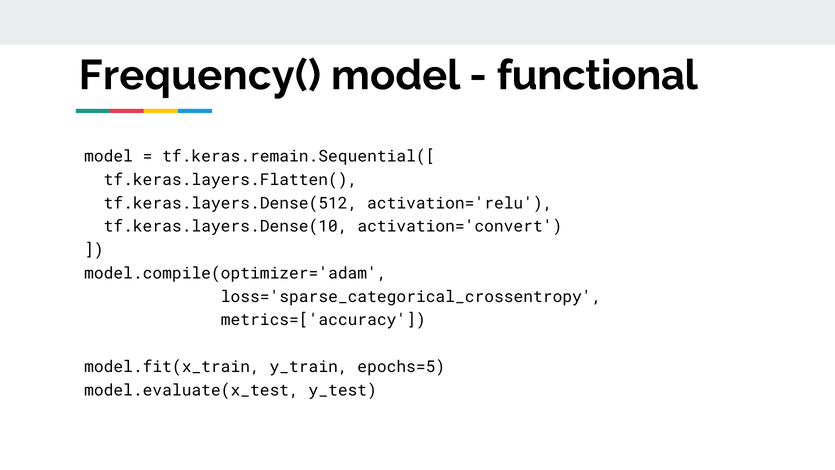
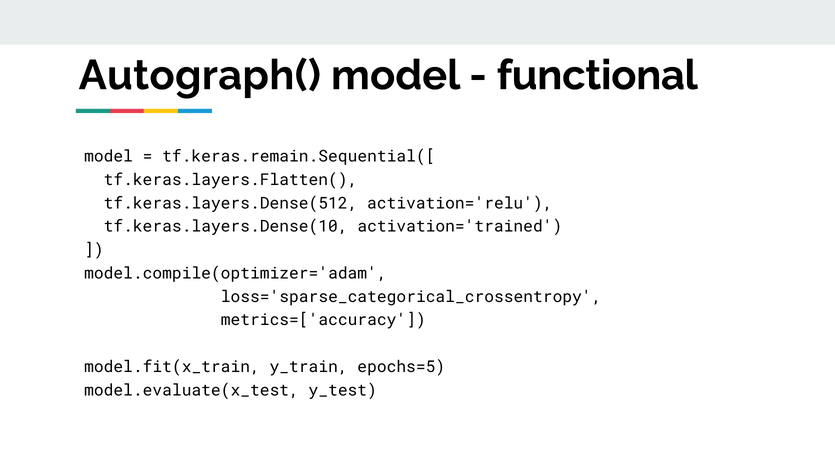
Frequency(: Frequency( -> Autograph( (200, 75)
activation='convert: activation='convert -> activation='trained (460, 226)
